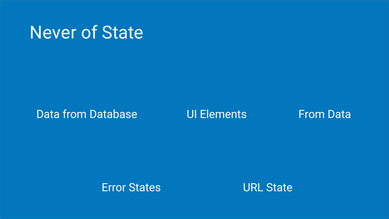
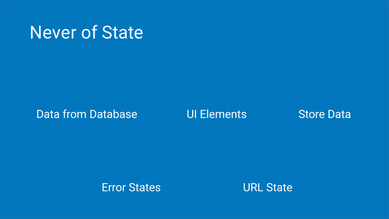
Elements From: From -> Store (312, 114)
